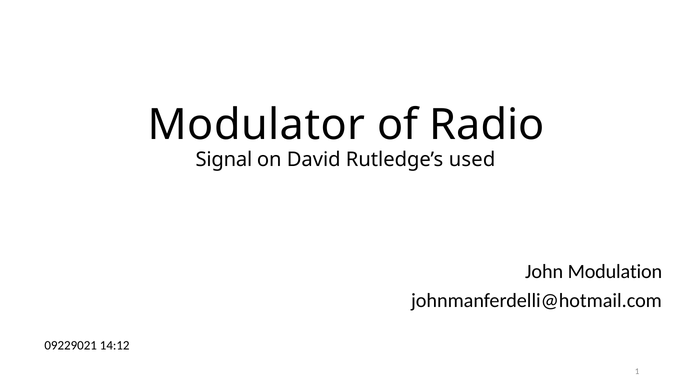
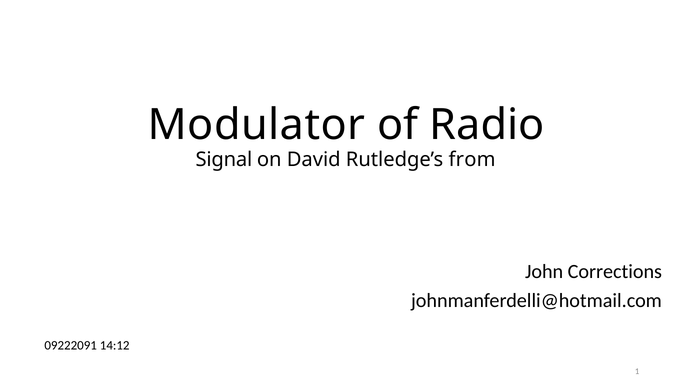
used: used -> from (472, 160)
Modulation: Modulation -> Corrections (615, 272)
09229021: 09229021 -> 09222091 (71, 346)
